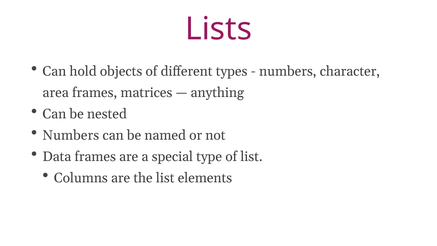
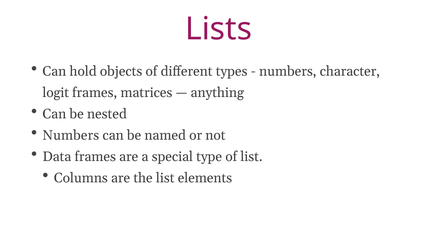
area: area -> logit (56, 93)
